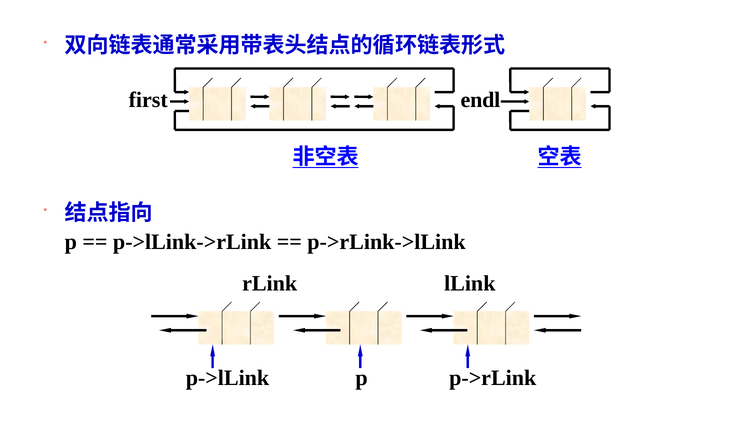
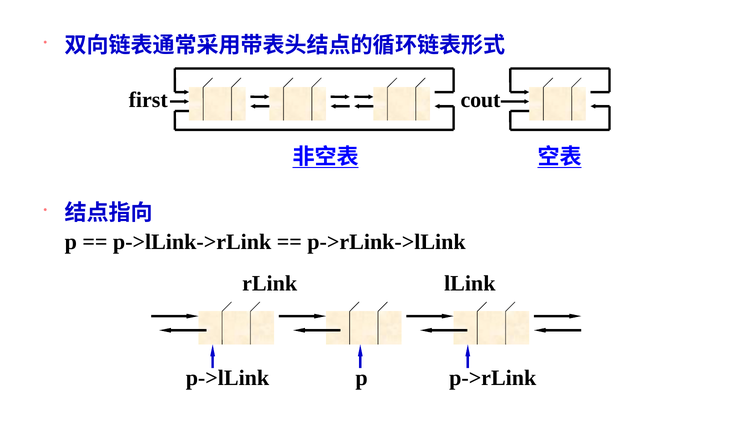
endl: endl -> cout (480, 100)
